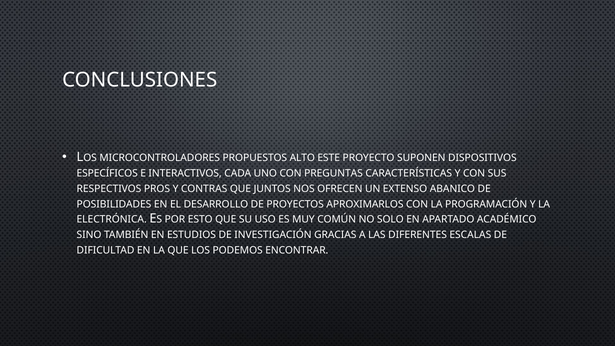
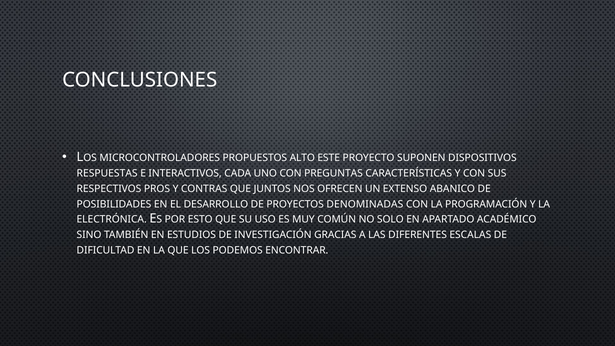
ESPECÍFICOS: ESPECÍFICOS -> RESPUESTAS (107, 173)
APROXIMARLOS: APROXIMARLOS -> DENOMINADAS (365, 204)
